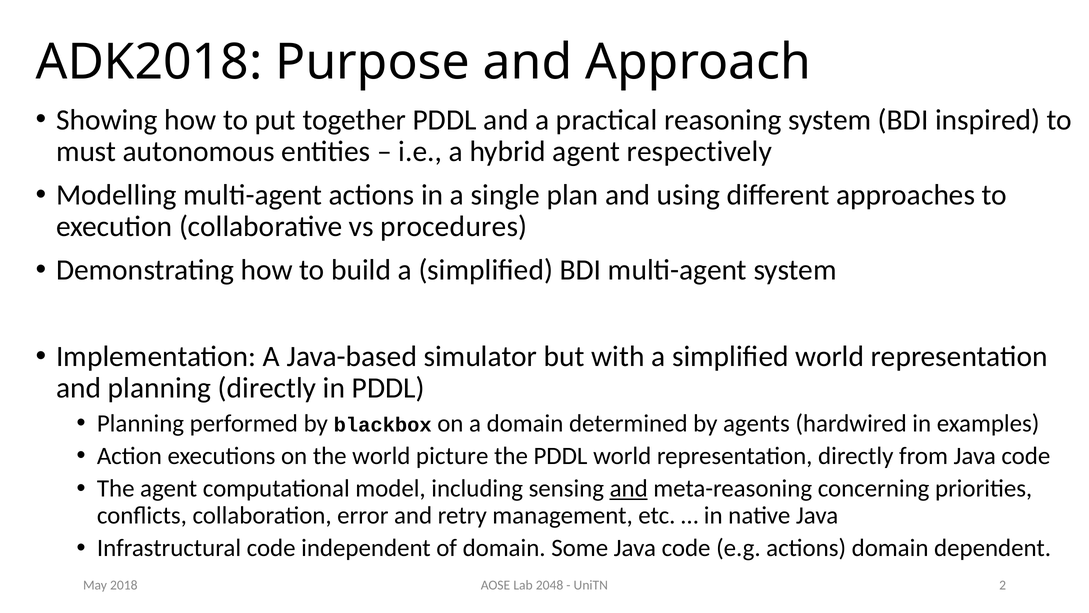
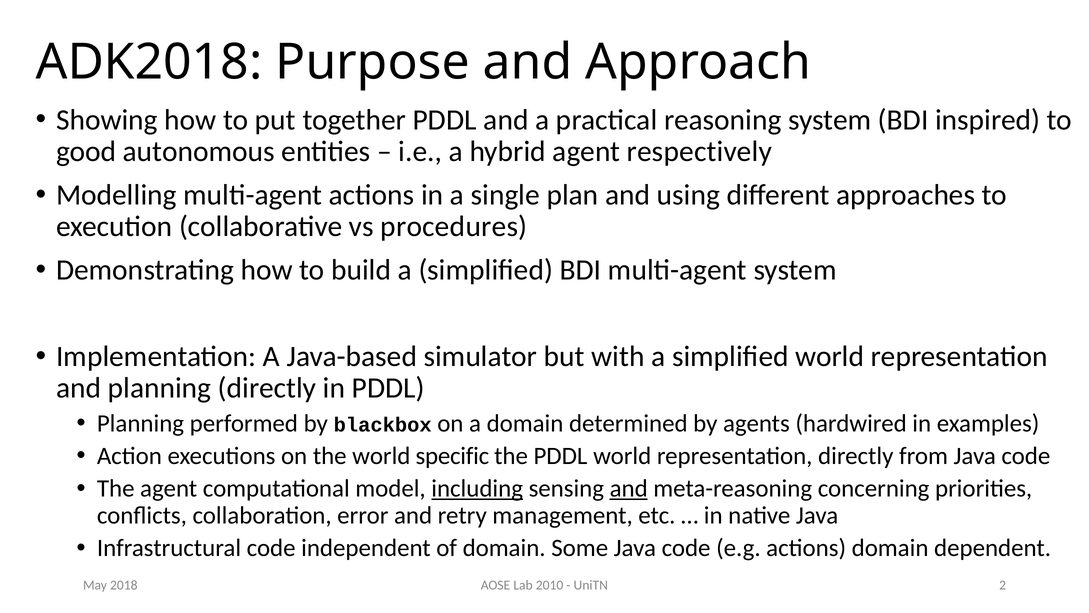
must: must -> good (86, 152)
picture: picture -> specific (452, 456)
including underline: none -> present (477, 488)
2048: 2048 -> 2010 (550, 585)
